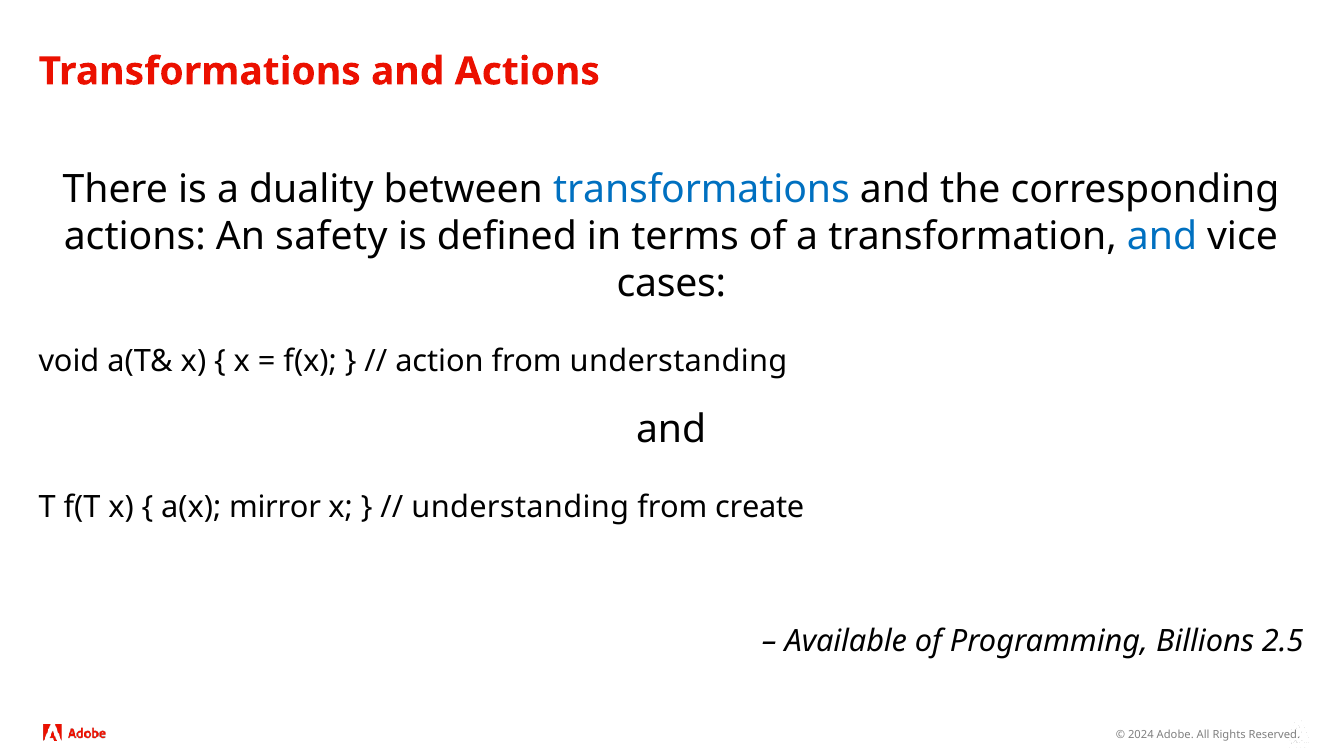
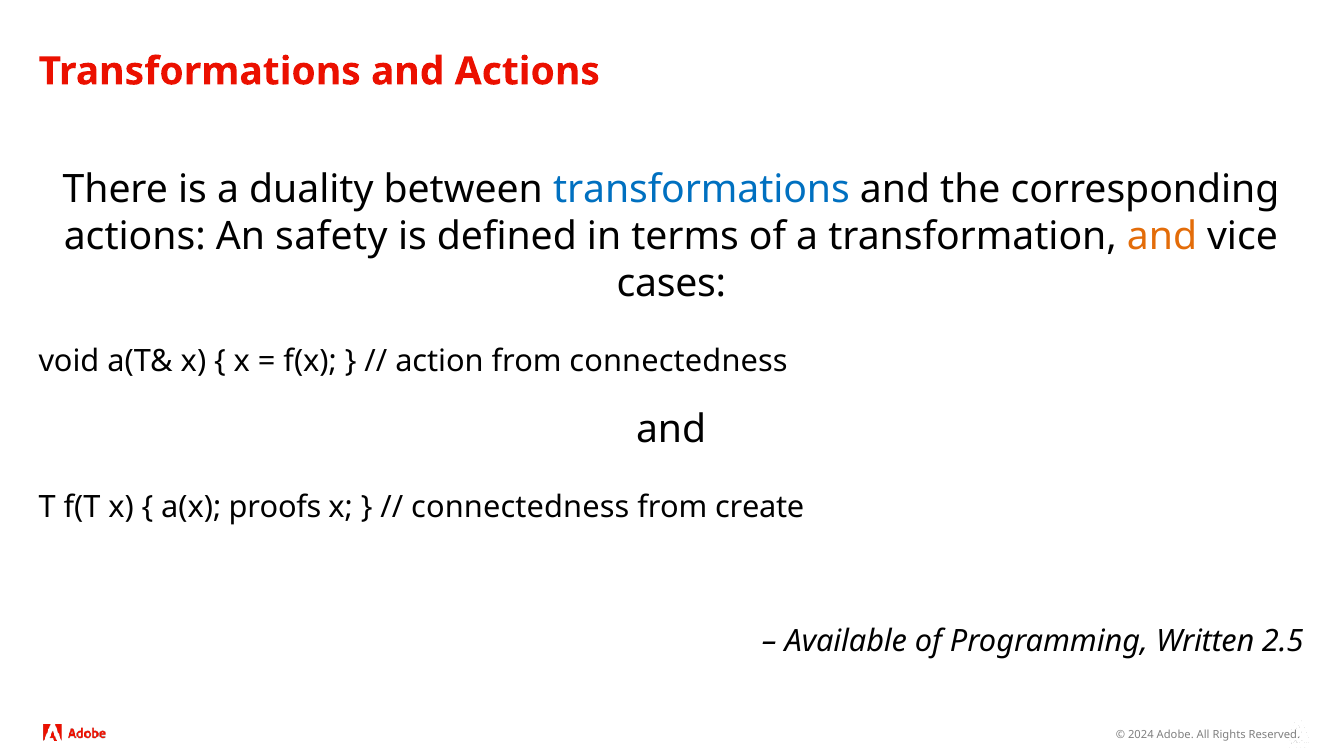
and colour: blue -> orange (1162, 236)
from understanding: understanding -> connectedness (679, 362)
mirror: mirror -> proofs (275, 508)
understanding: understanding -> connectedness (520, 508)
Billions: Billions -> Written (1205, 642)
